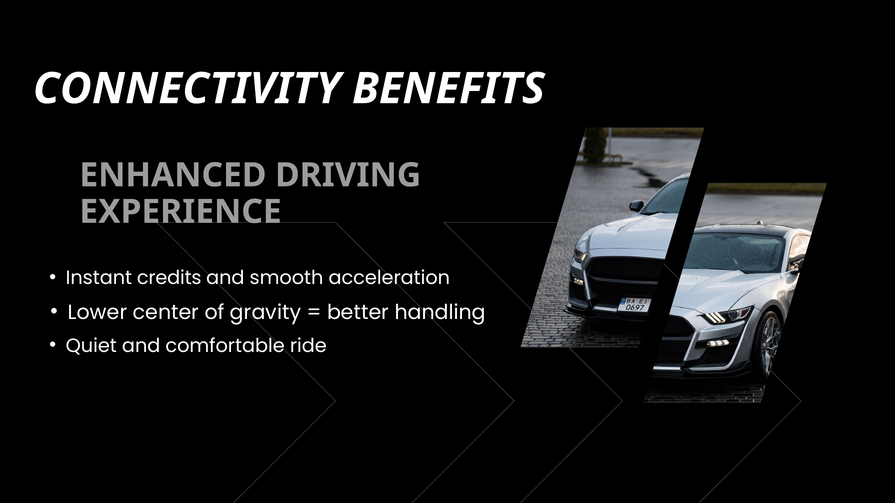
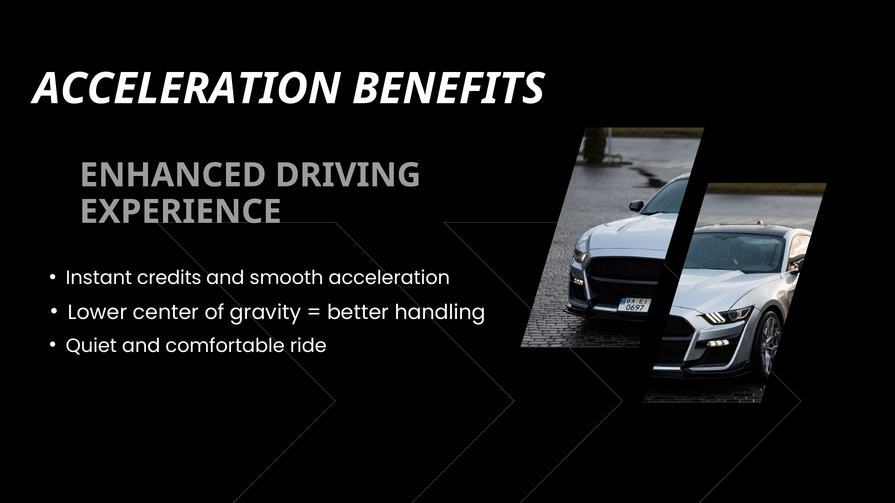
CONNECTIVITY: CONNECTIVITY -> ACCELERATION (187, 89)
